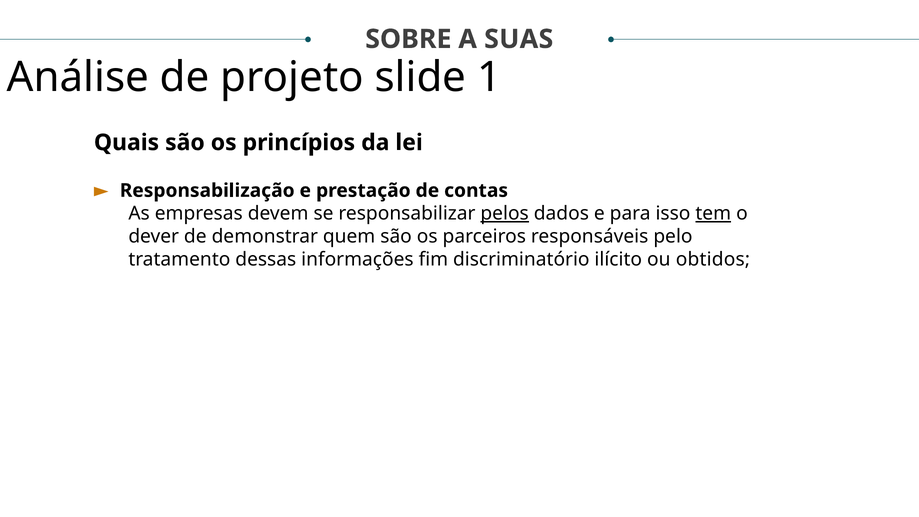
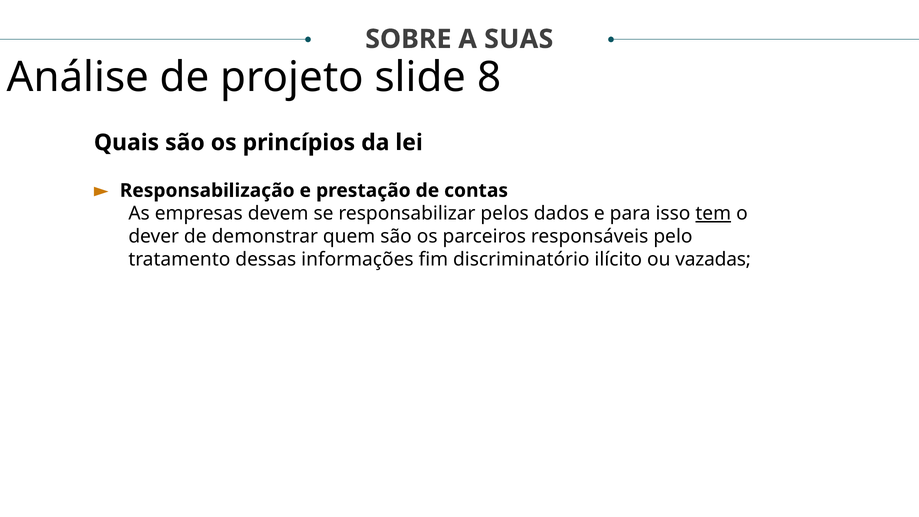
1: 1 -> 8 (489, 77)
pelos underline: present -> none (505, 214)
obtidos: obtidos -> vazadas (713, 259)
